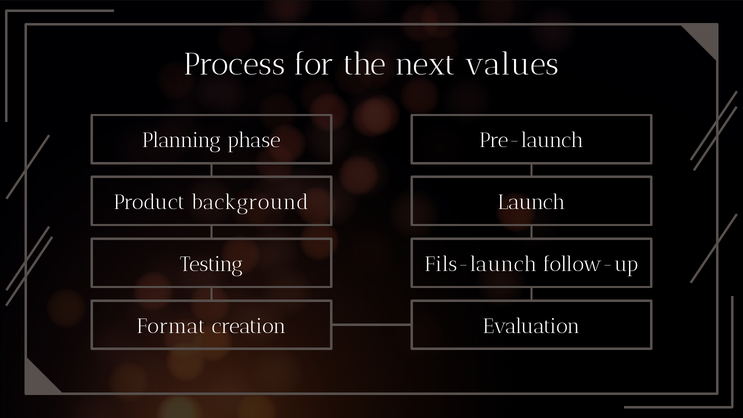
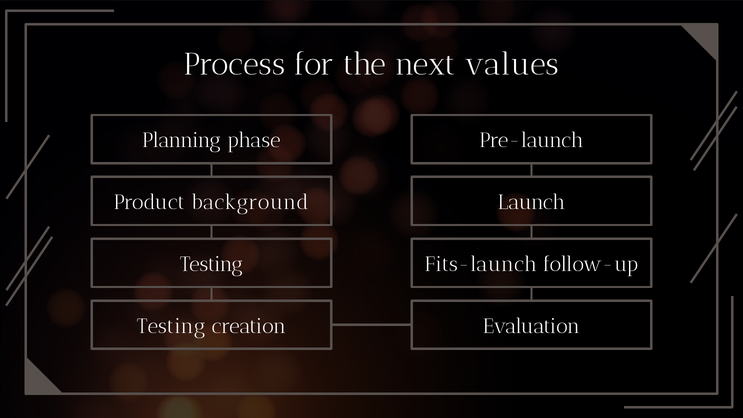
Fils-launch: Fils-launch -> Fits-launch (481, 264)
Format: Format -> Testing (171, 326)
